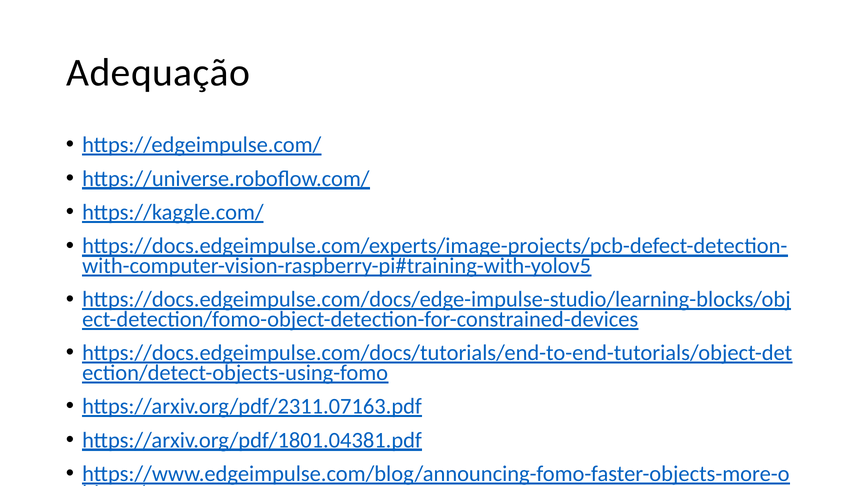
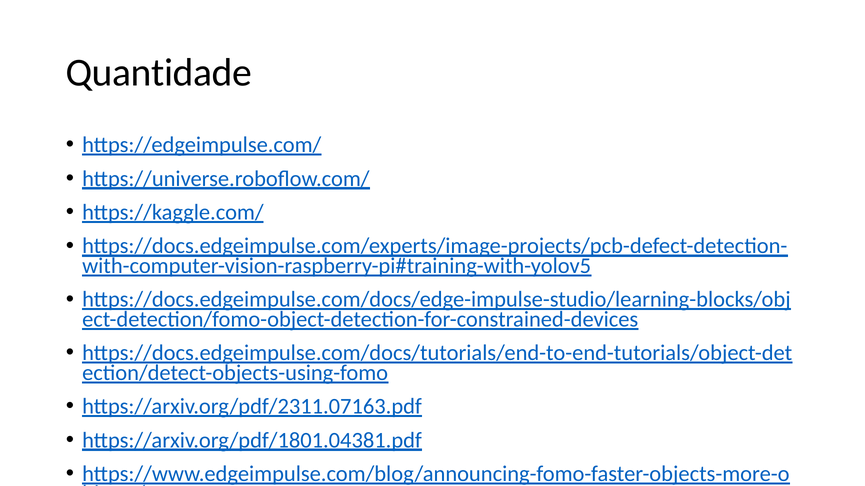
Adequação: Adequação -> Quantidade (159, 73)
